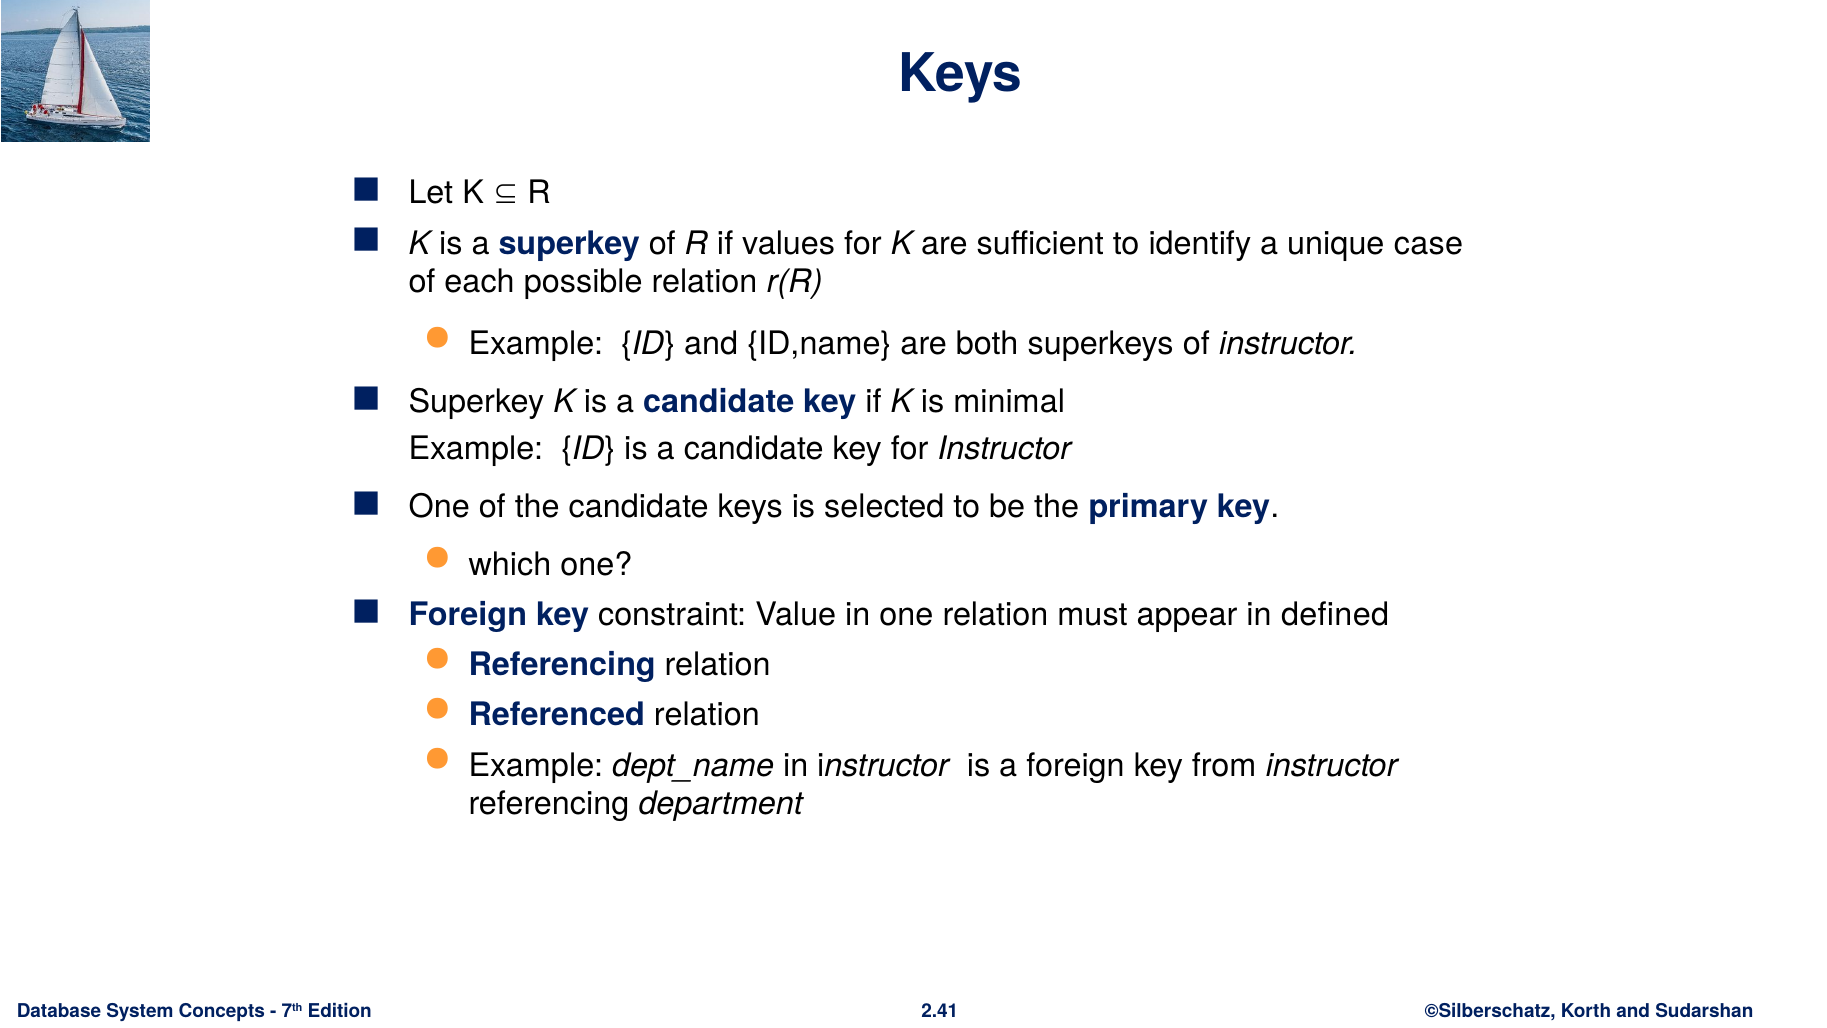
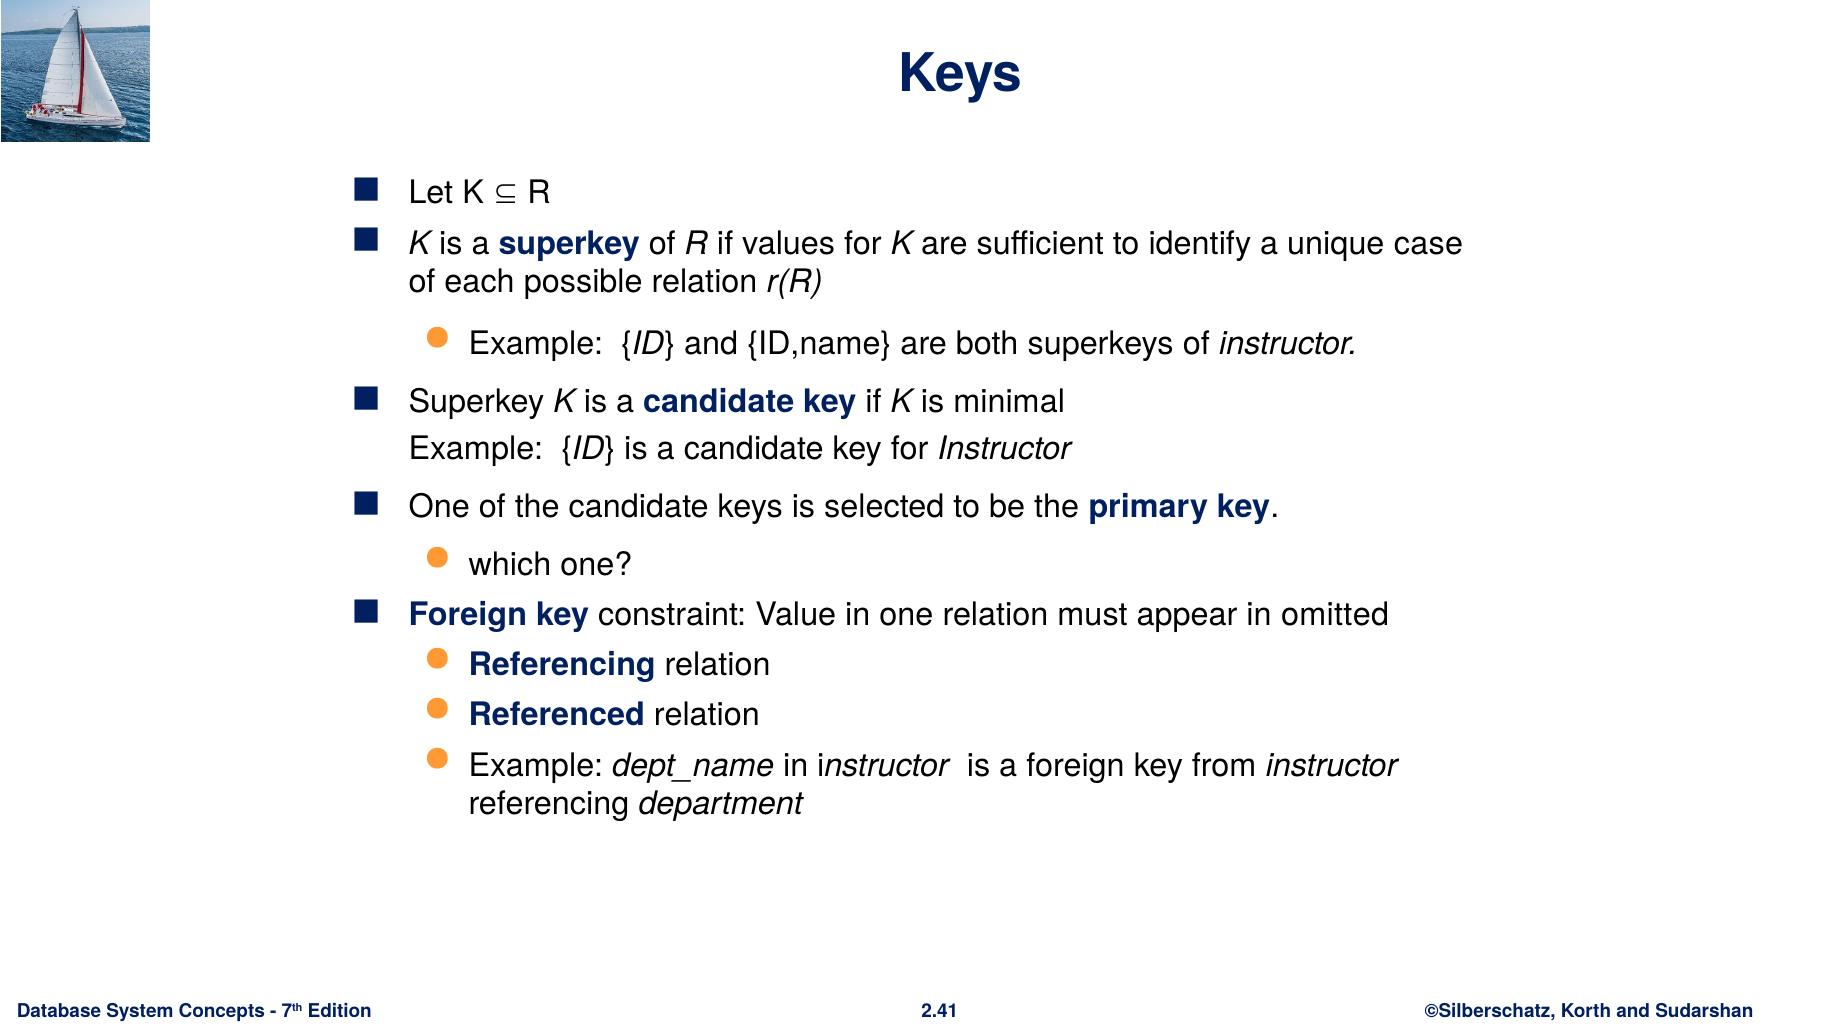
defined: defined -> omitted (1335, 615)
